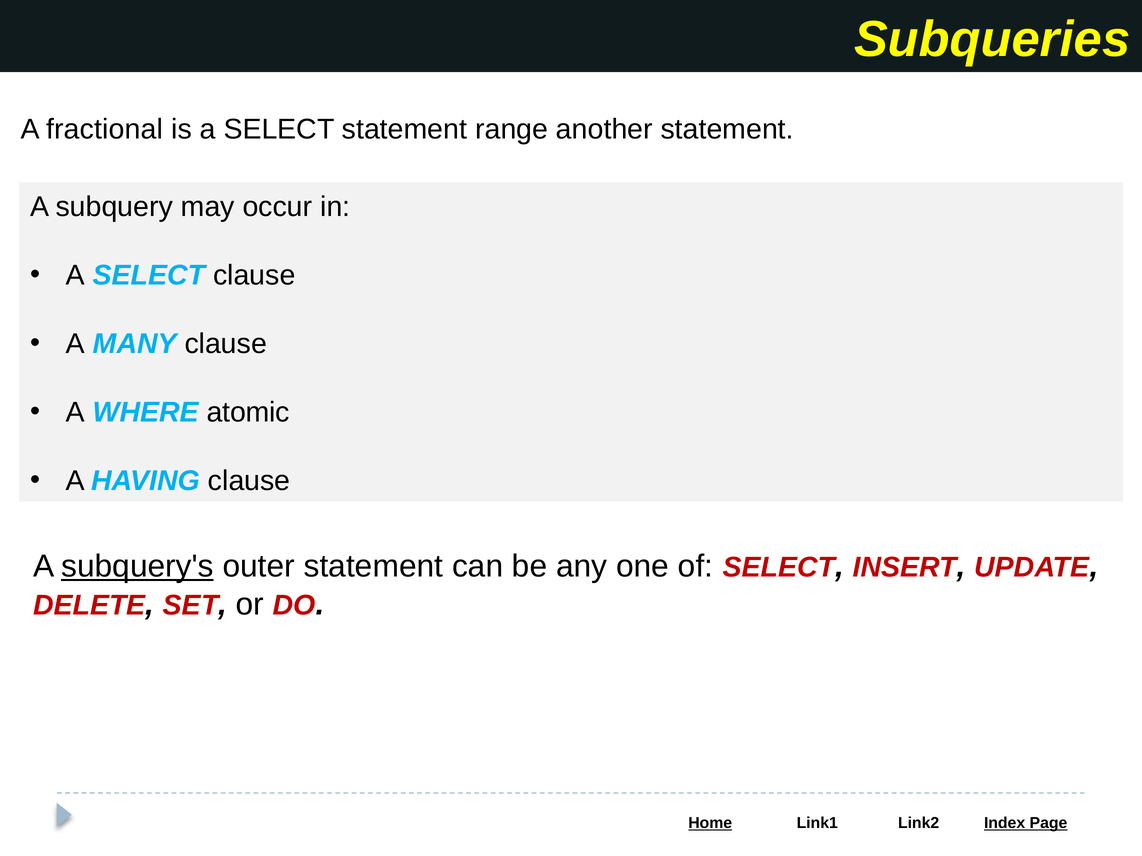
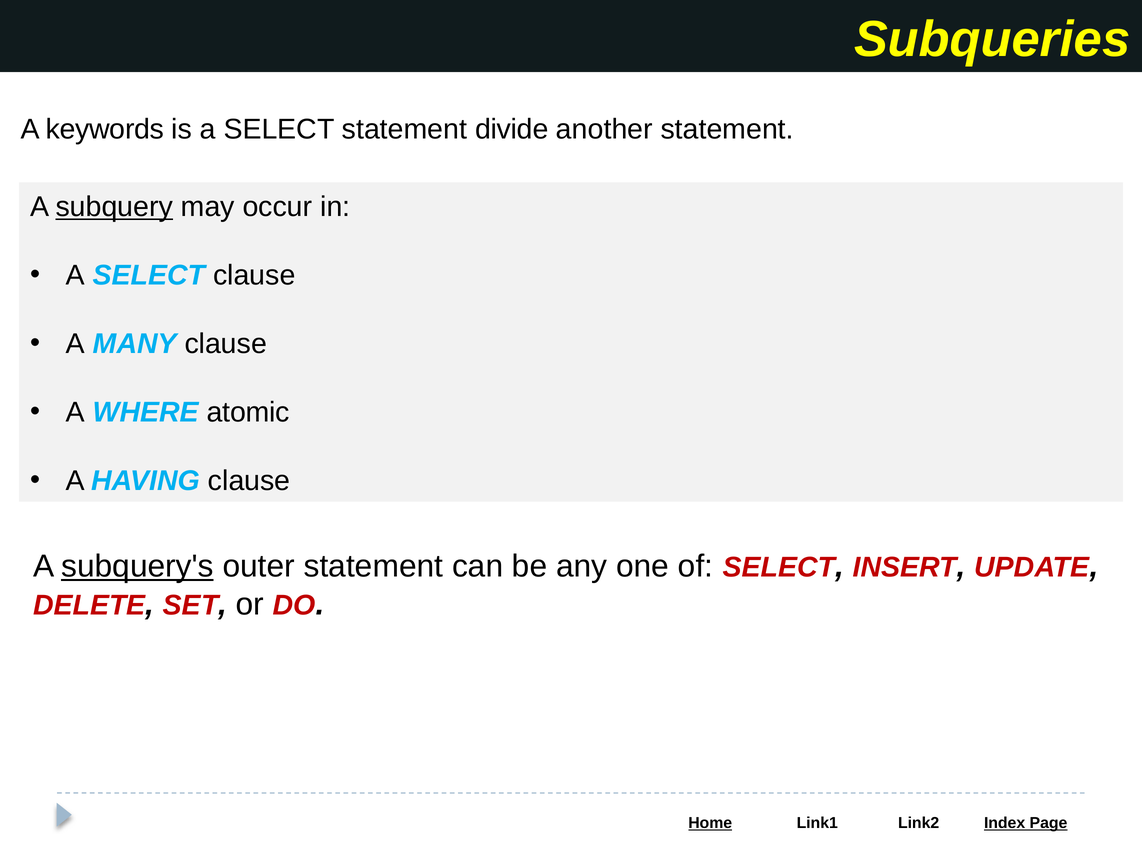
fractional: fractional -> keywords (105, 129)
range: range -> divide (512, 129)
subquery underline: none -> present (114, 207)
